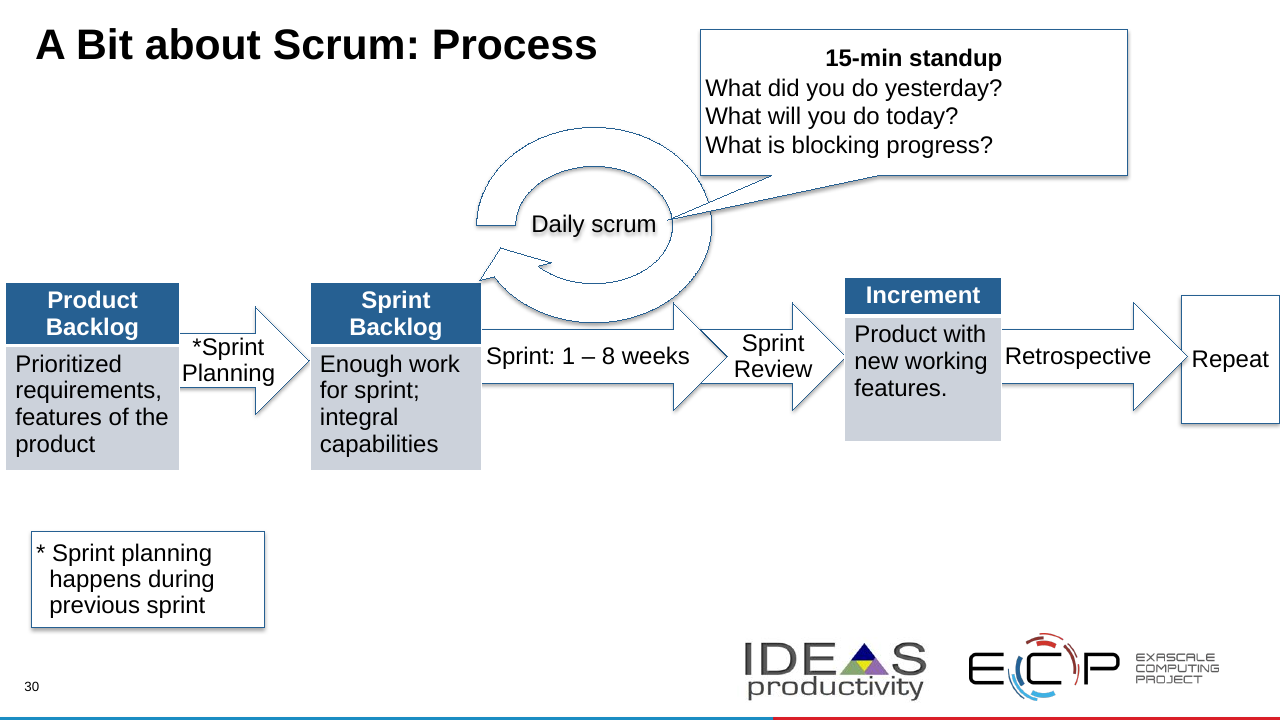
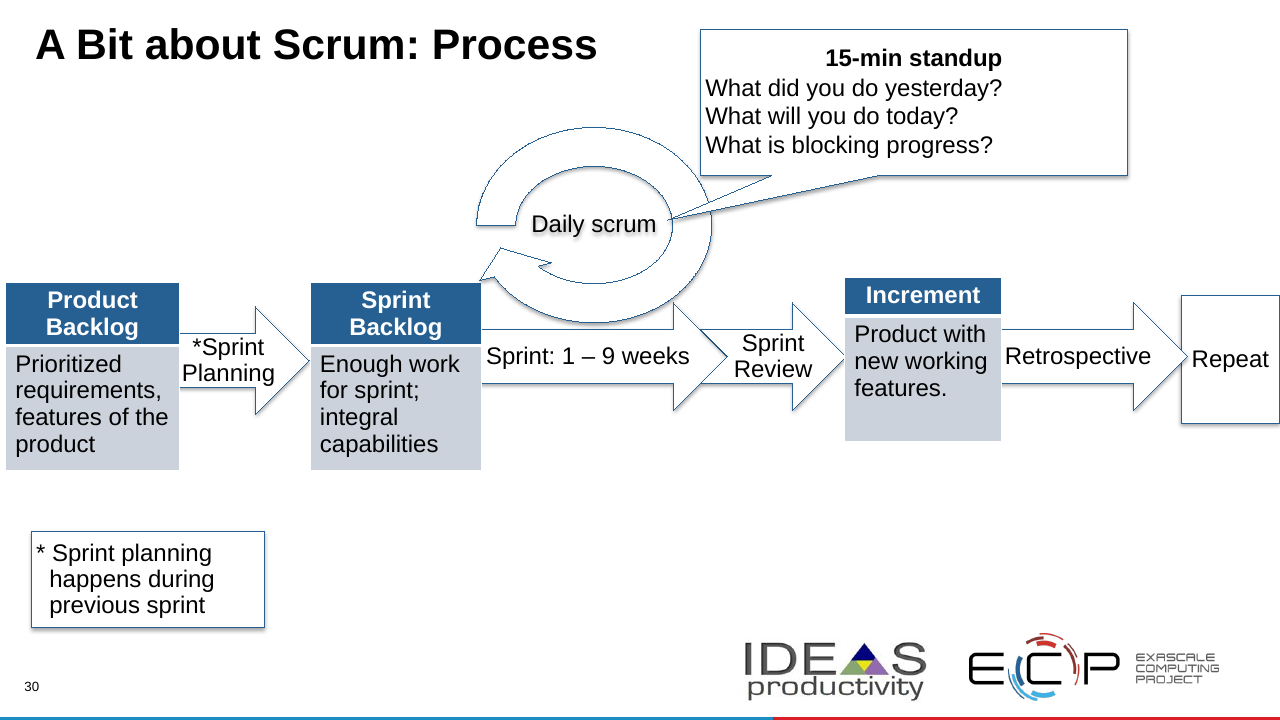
8: 8 -> 9 (609, 356)
